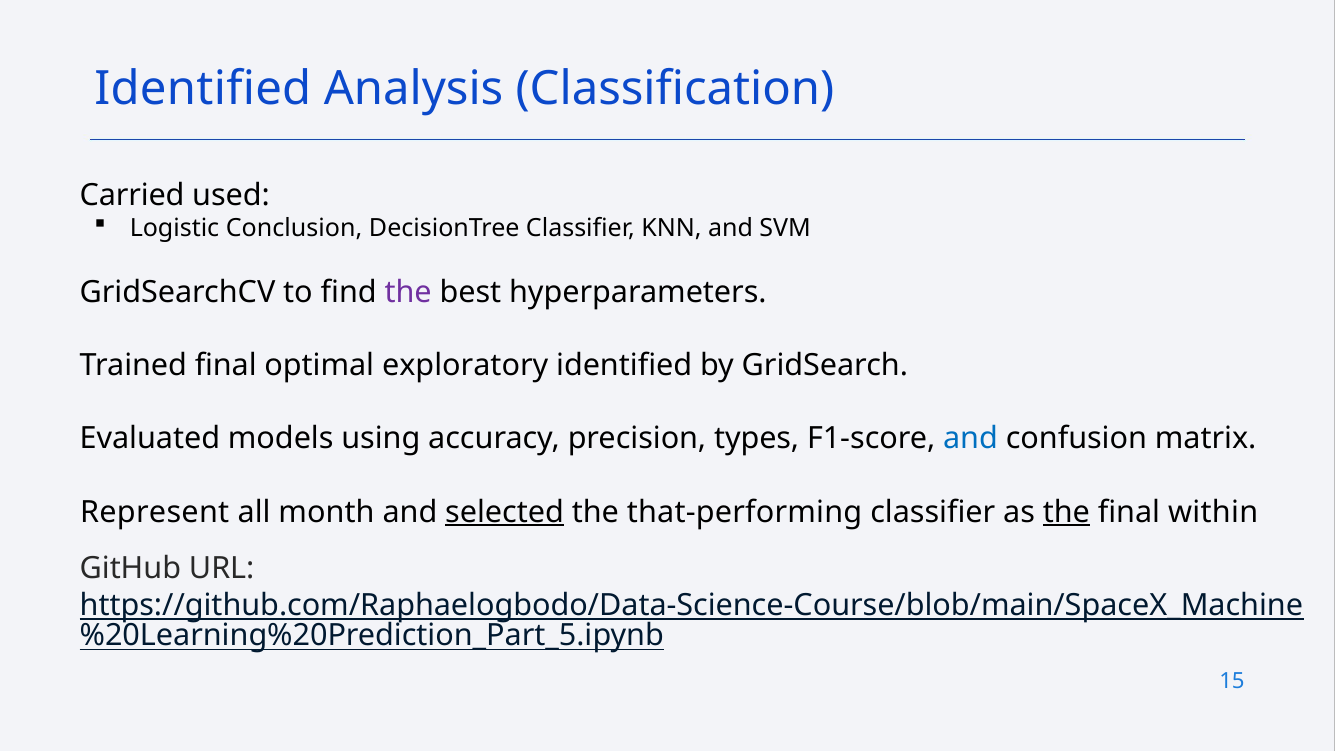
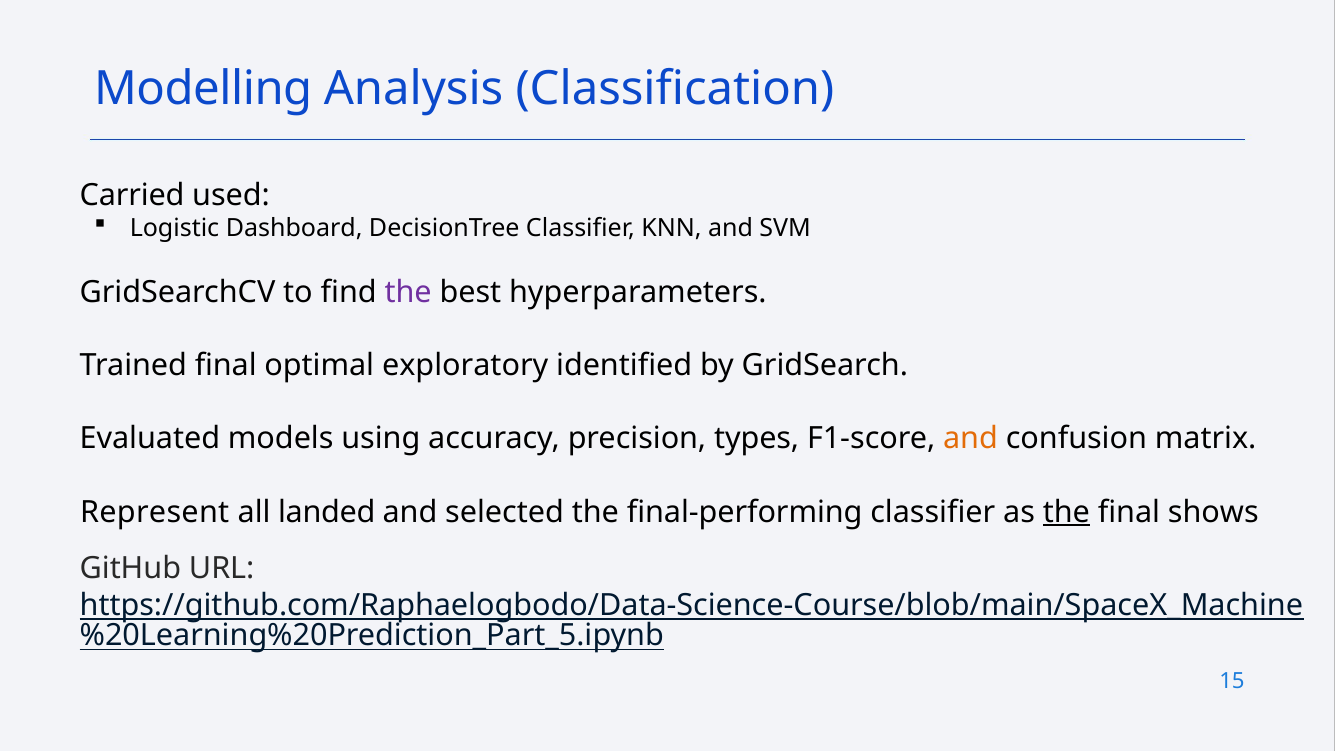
Identified: Identified -> Modelling (203, 89)
Conclusion: Conclusion -> Dashboard (294, 228)
and colour: blue -> orange (971, 439)
month: month -> landed (327, 512)
selected underline: present -> none (505, 512)
that-performing: that-performing -> final-performing (745, 512)
within: within -> shows (1213, 512)
